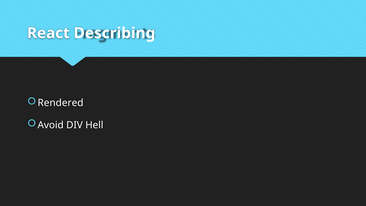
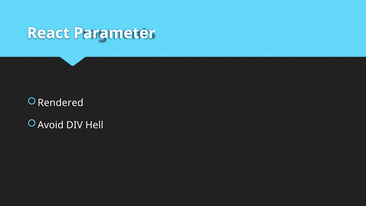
Describing: Describing -> Parameter (114, 33)
